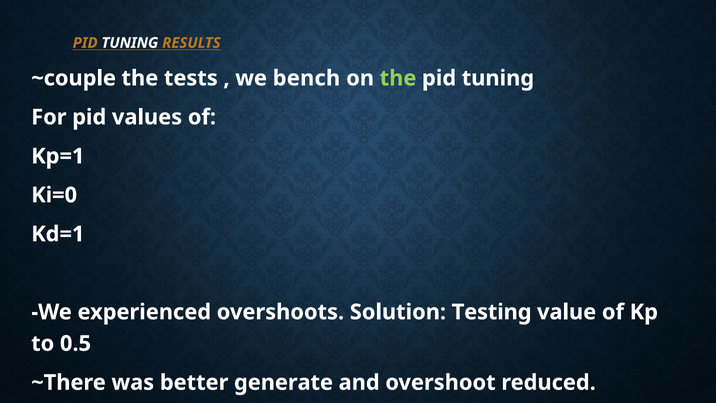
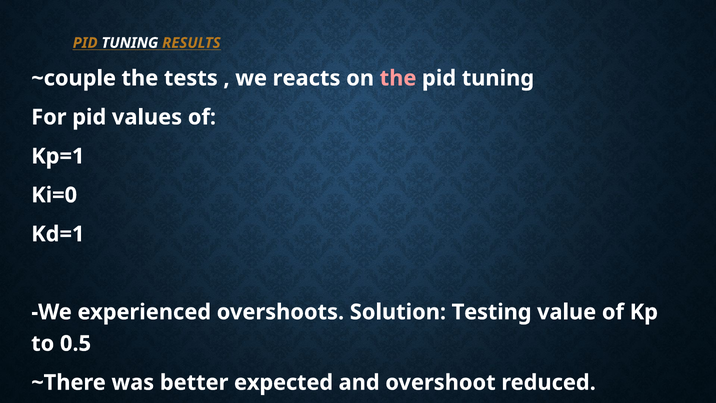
bench: bench -> reacts (307, 78)
the colour: light green -> pink (398, 78)
generate: generate -> expected (284, 382)
